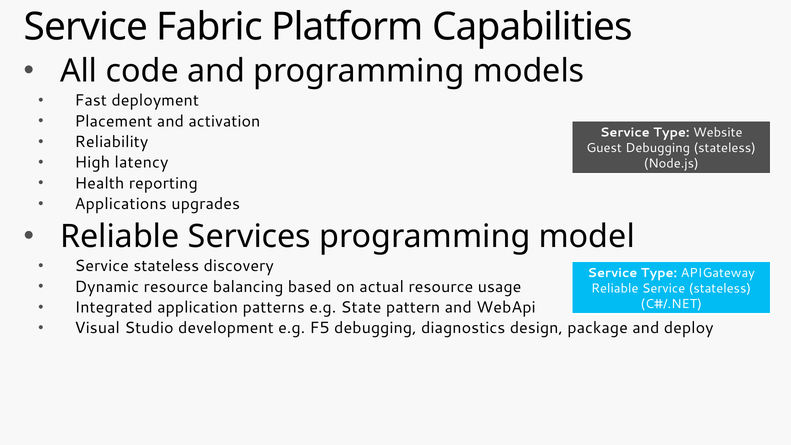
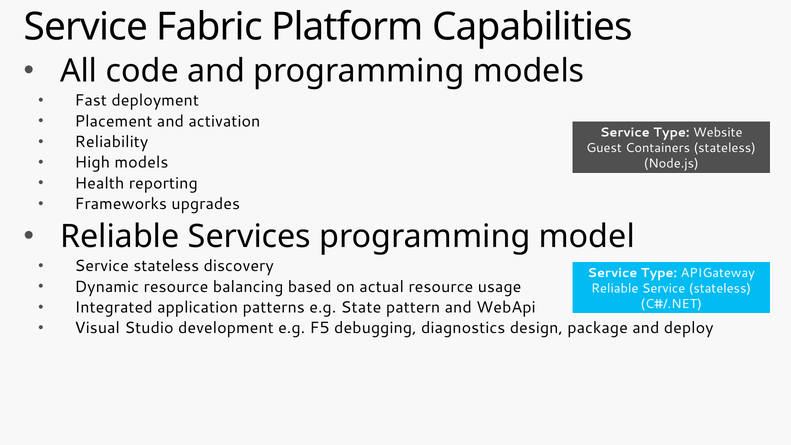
Guest Debugging: Debugging -> Containers (658, 148)
High latency: latency -> models (141, 163)
Applications: Applications -> Frameworks (121, 204)
